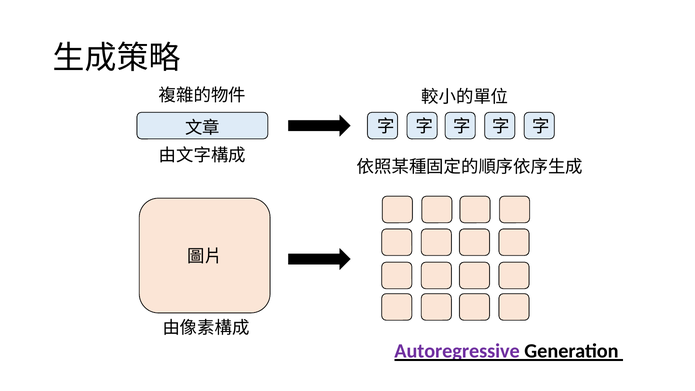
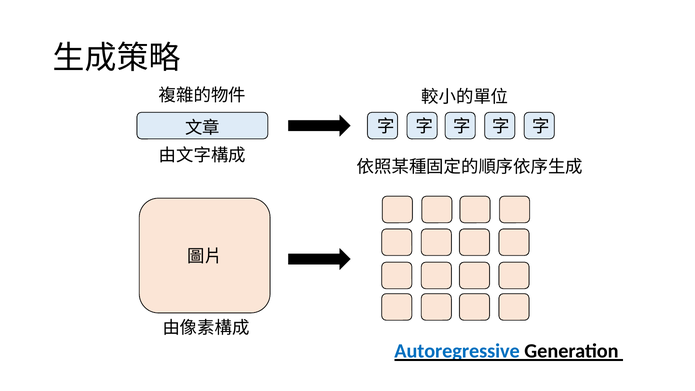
Autoregressive colour: purple -> blue (457, 351)
